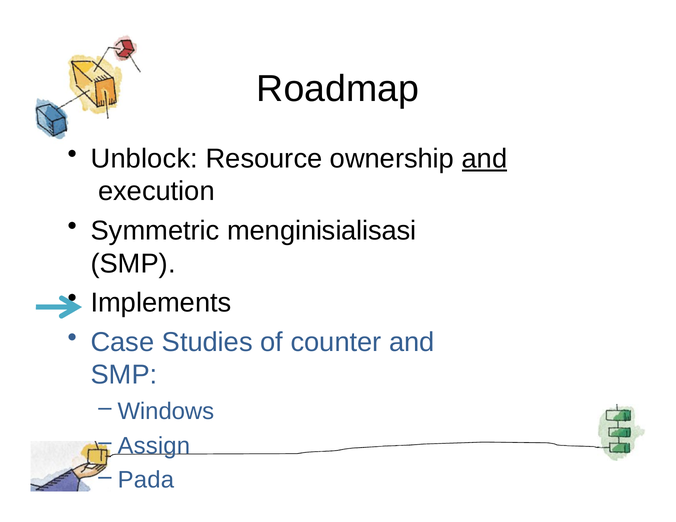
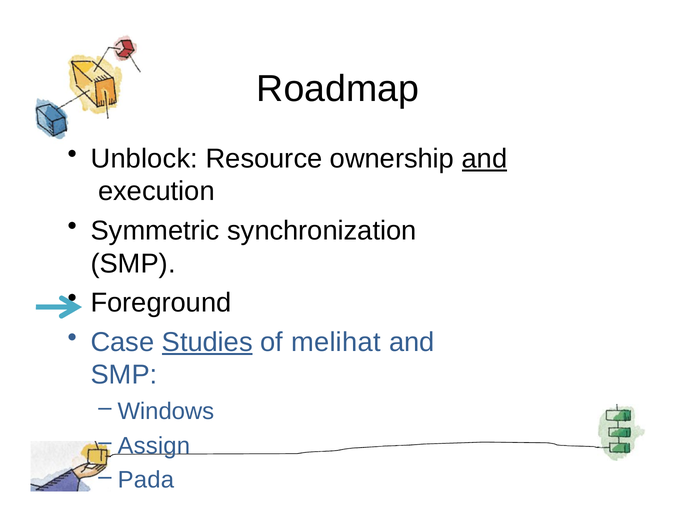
menginisialisasi: menginisialisasi -> synchronization (322, 231)
Implements: Implements -> Foreground (161, 303)
Studies underline: none -> present (207, 342)
counter: counter -> melihat (336, 342)
